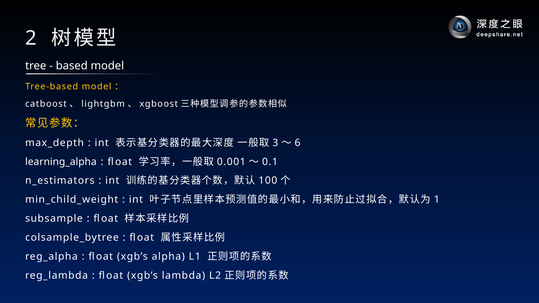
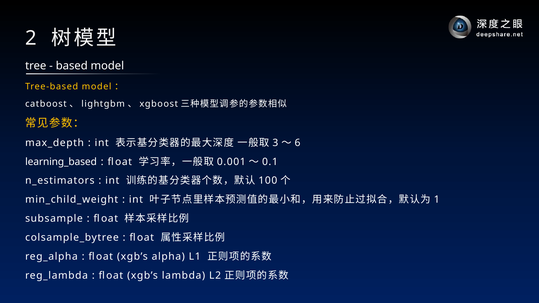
learning_alpha: learning_alpha -> learning_based (61, 162)
